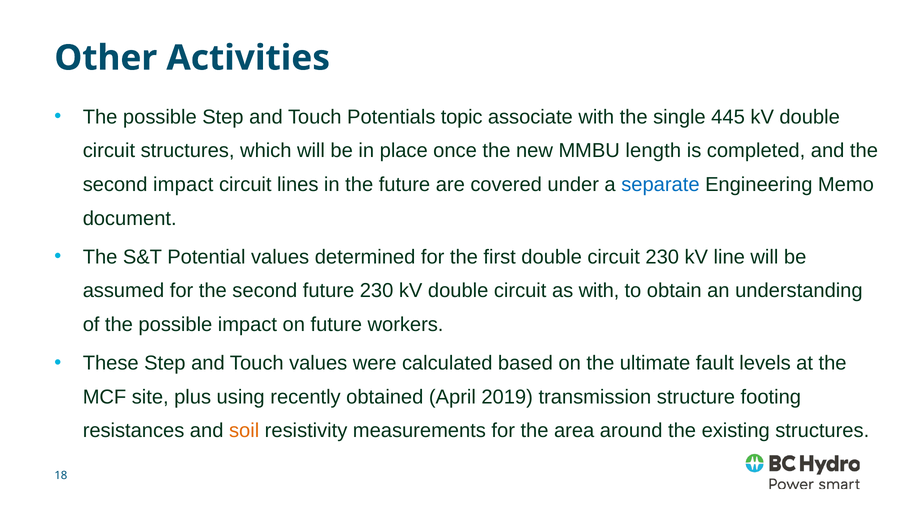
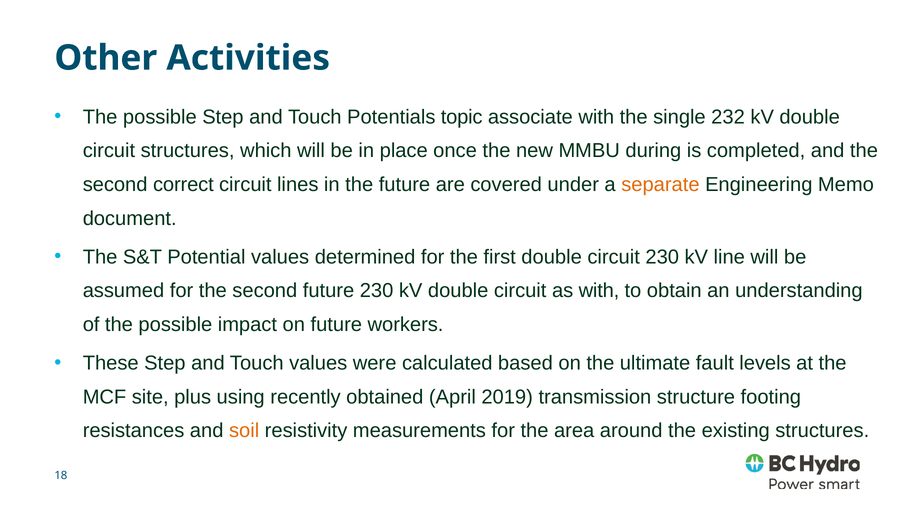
445: 445 -> 232 (728, 117)
length: length -> during (653, 151)
second impact: impact -> correct (183, 185)
separate colour: blue -> orange (660, 185)
